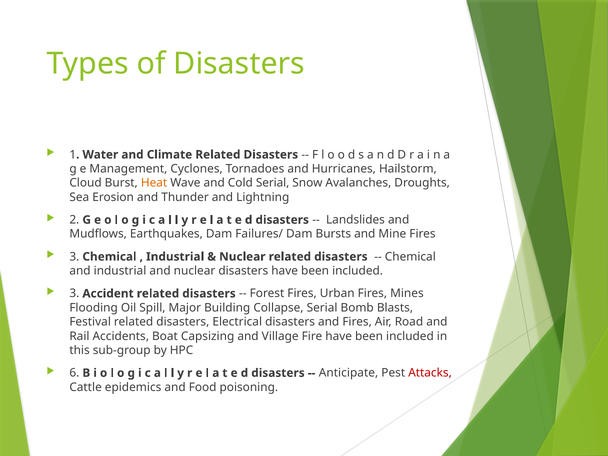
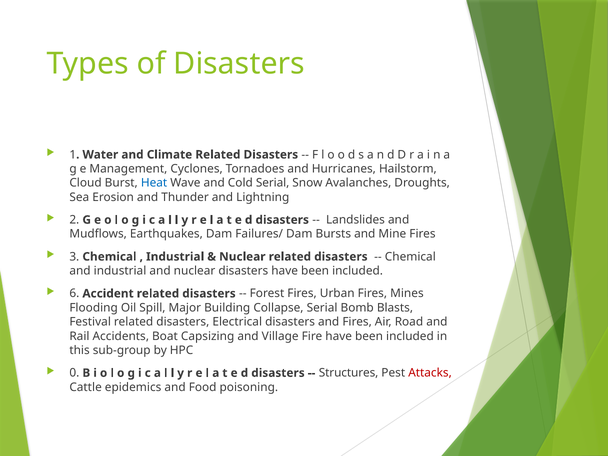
Heat colour: orange -> blue (154, 183)
3: 3 -> 6 (74, 294)
6: 6 -> 0 (74, 373)
Anticipate: Anticipate -> Structures (349, 373)
